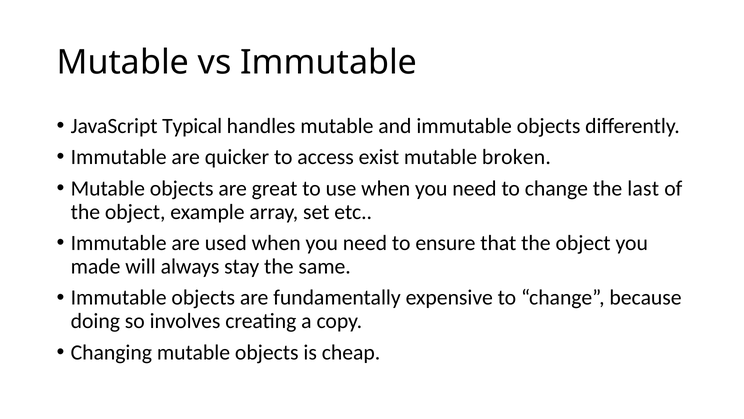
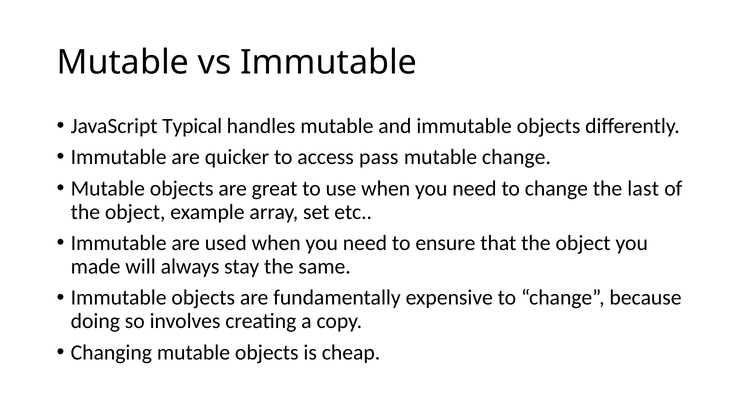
exist: exist -> pass (379, 157)
mutable broken: broken -> change (516, 157)
